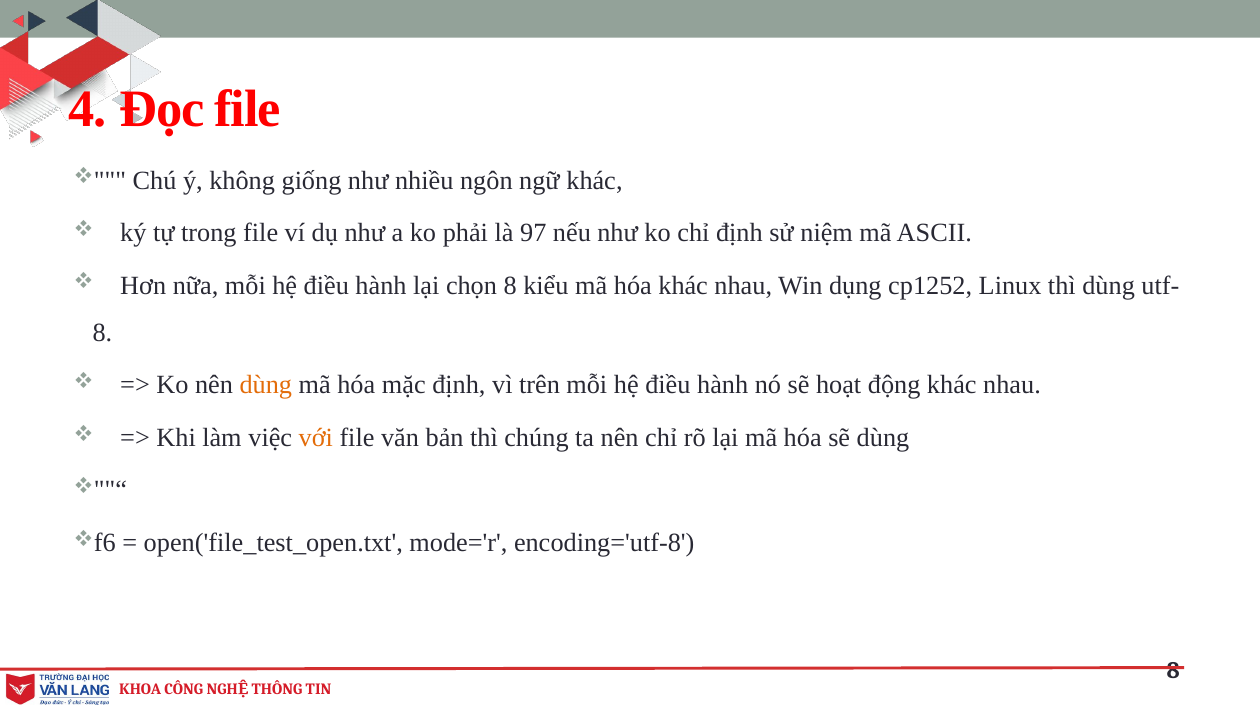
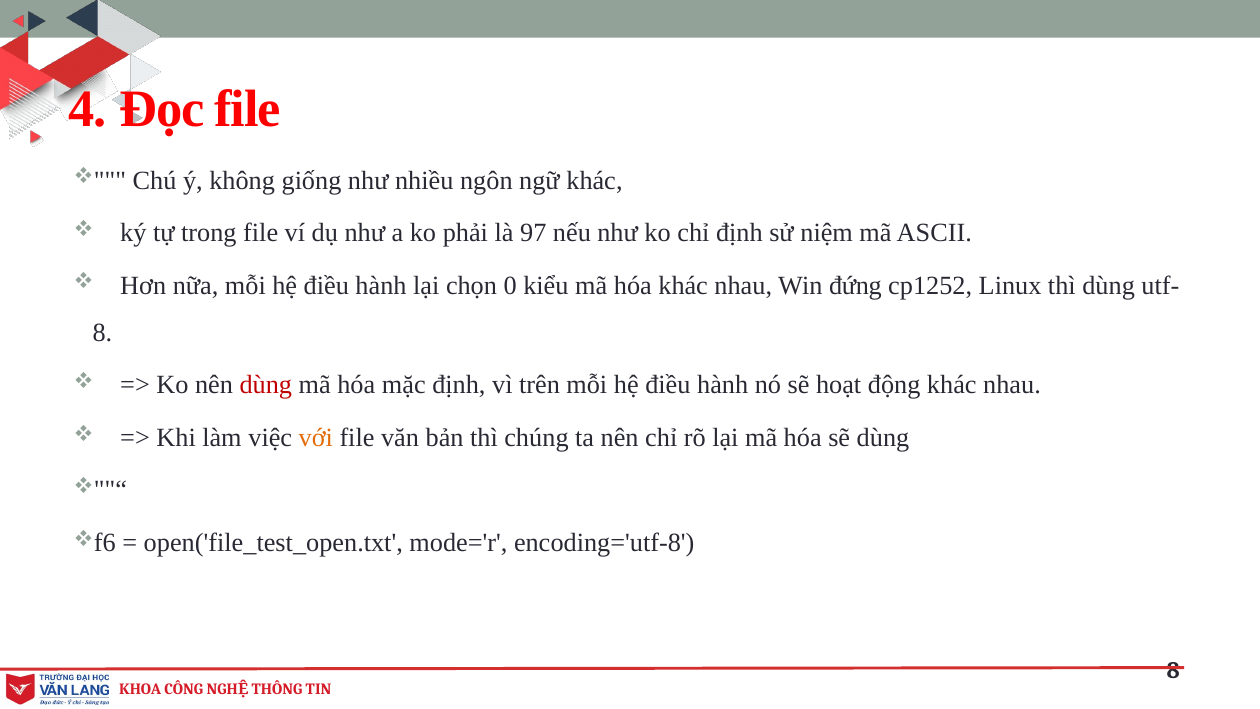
chọn 8: 8 -> 0 (510, 285)
dụng: dụng -> đứng (855, 285)
dùng colour: orange -> red (266, 385)
